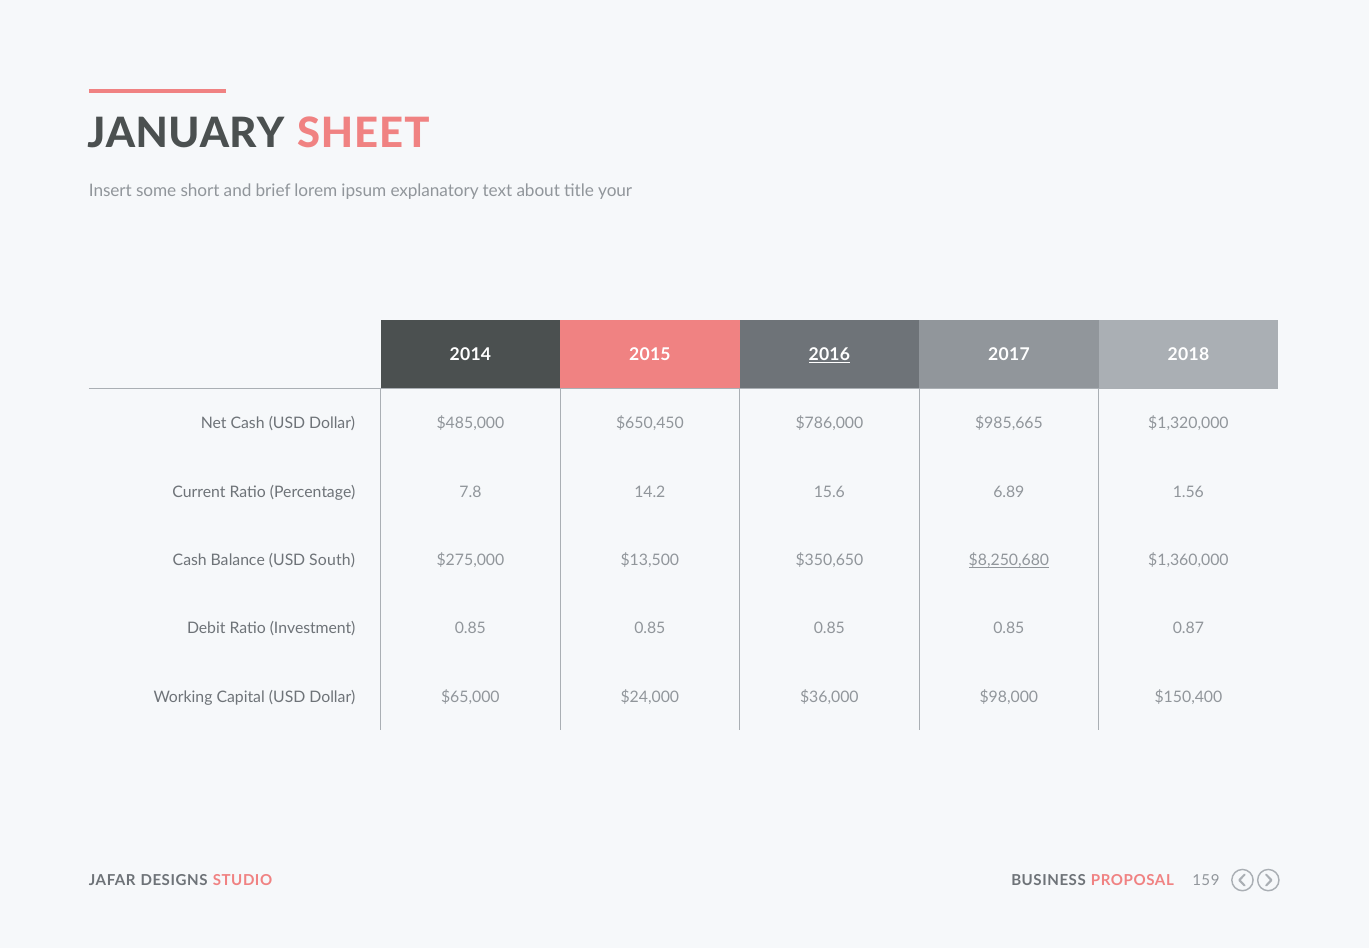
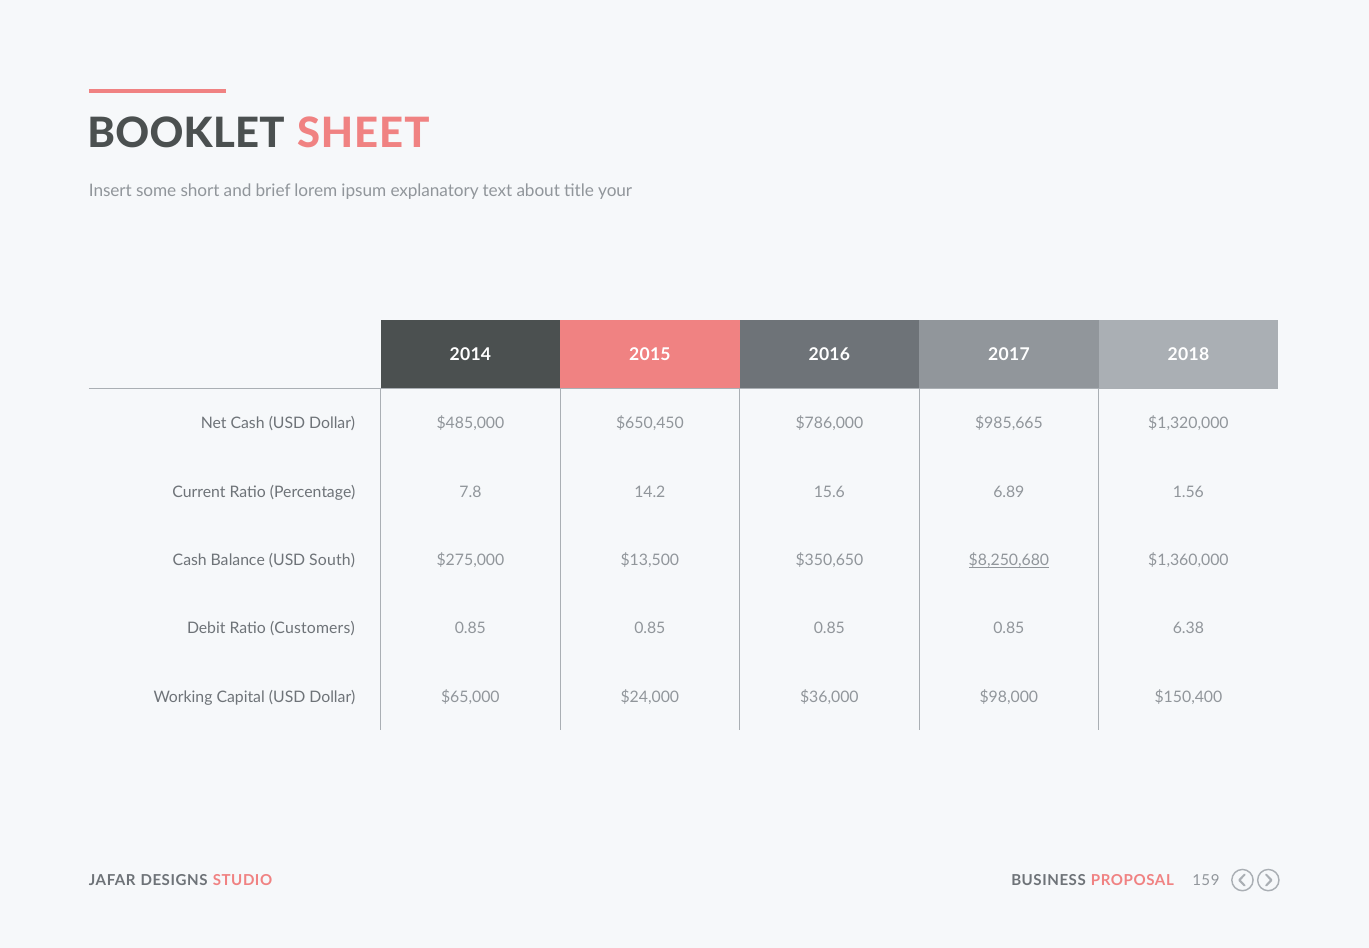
JANUARY: JANUARY -> BOOKLET (186, 134)
2016 underline: present -> none (829, 355)
Investment: Investment -> Customers (312, 629)
0.87: 0.87 -> 6.38 (1188, 629)
